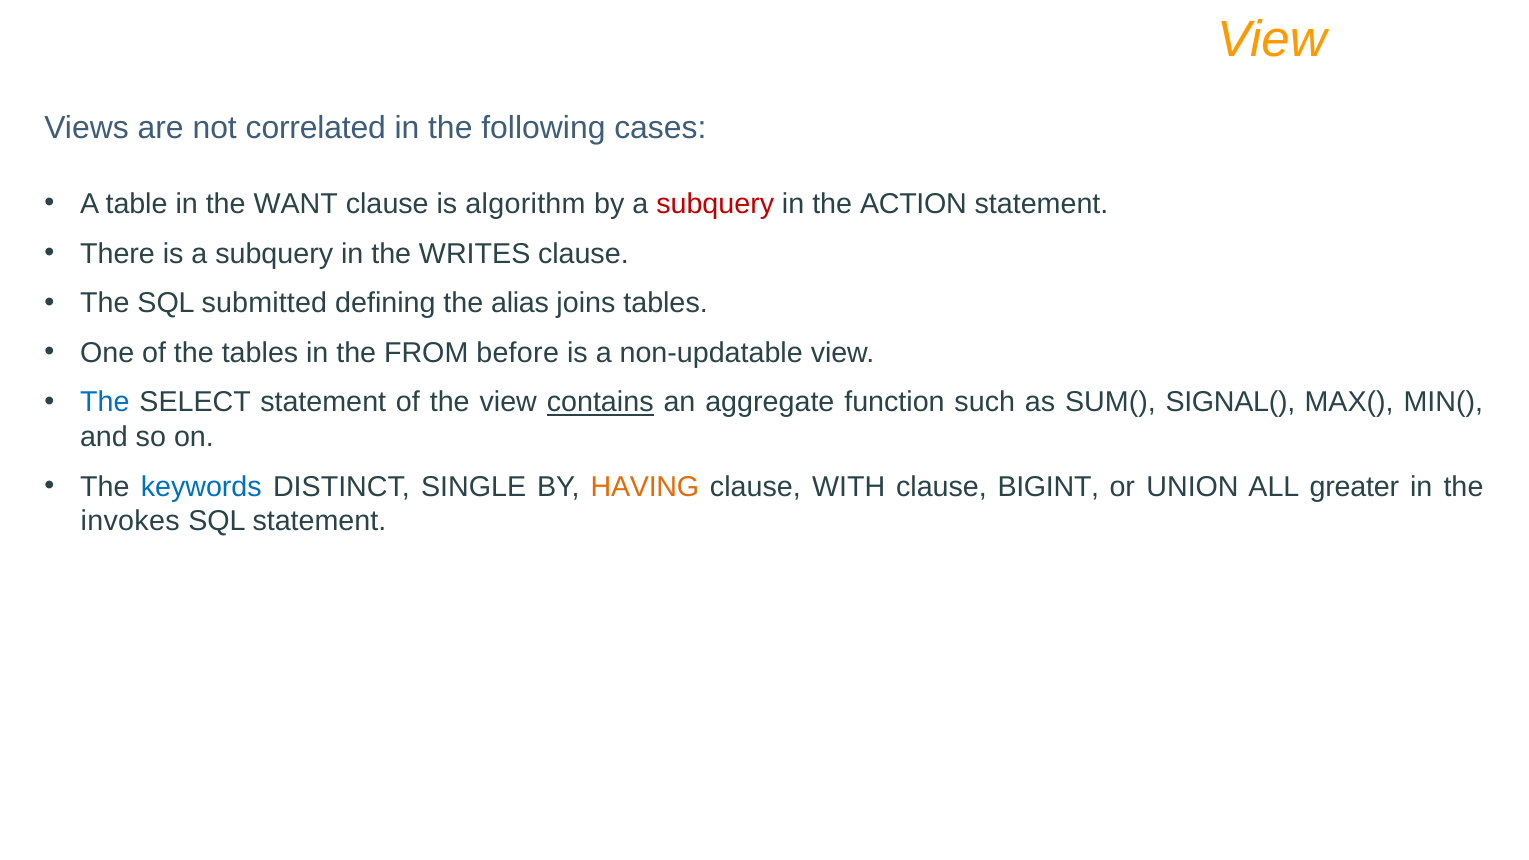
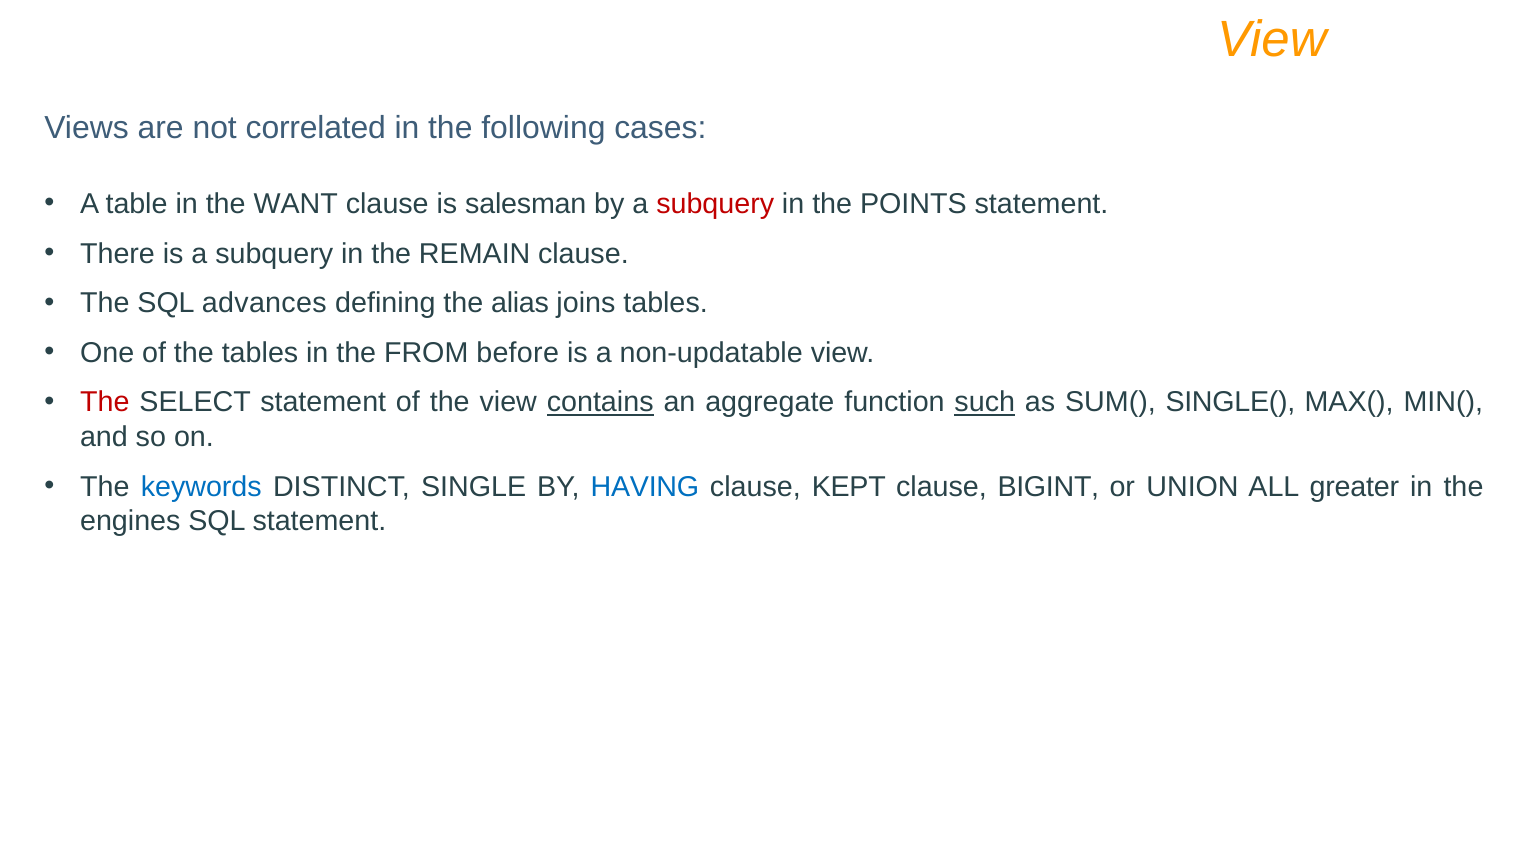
algorithm: algorithm -> salesman (526, 204)
ACTION: ACTION -> POINTS (913, 204)
WRITES: WRITES -> REMAIN (475, 254)
submitted: submitted -> advances (264, 303)
The colour: blue -> red (105, 403)
such underline: none -> present (985, 403)
SIGNAL(: SIGNAL( -> SINGLE( (1230, 403)
HAVING colour: orange -> blue (645, 487)
WITH: WITH -> KEPT (849, 487)
invokes: invokes -> engines (130, 521)
